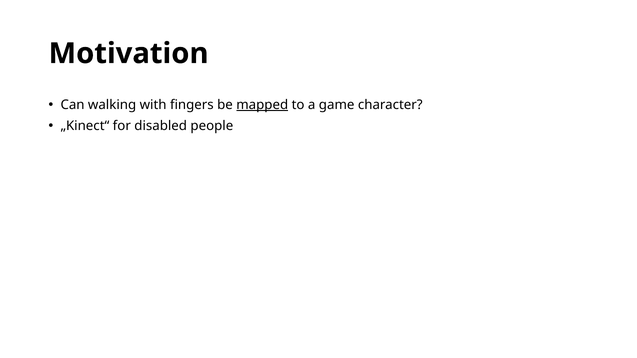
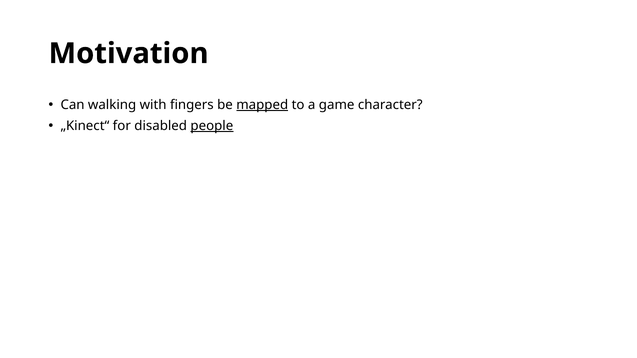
people underline: none -> present (212, 126)
